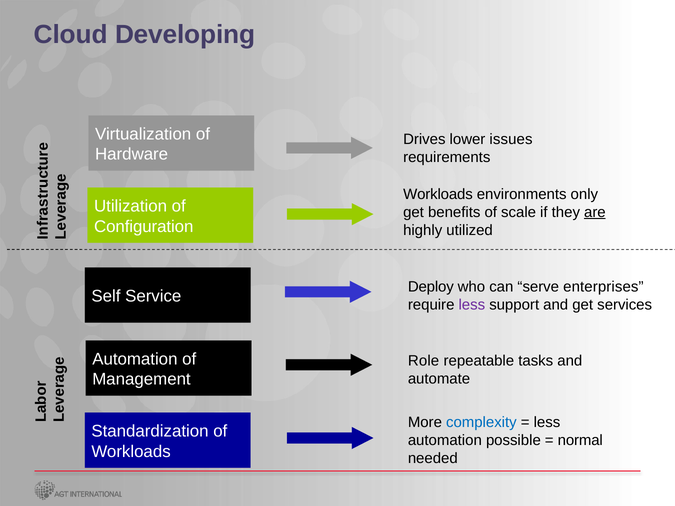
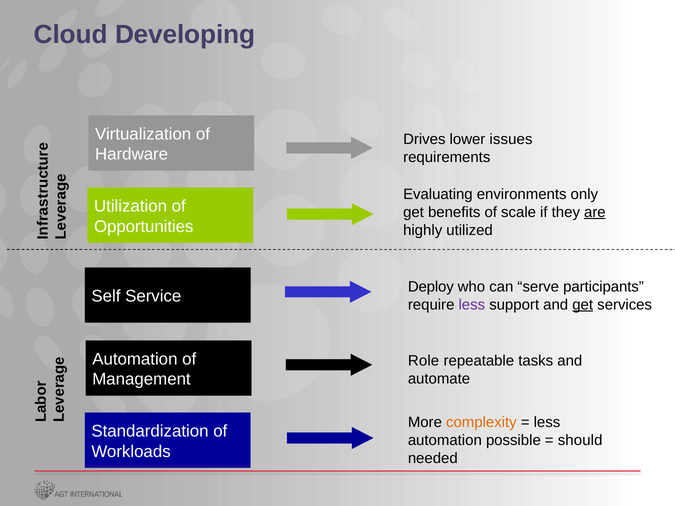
Workloads: Workloads -> Evaluating (438, 194)
Configuration: Configuration -> Opportunities (144, 227)
enterprises: enterprises -> participants (603, 287)
get underline: none -> present (583, 305)
complexity colour: blue -> orange (481, 423)
normal: normal -> should (580, 441)
